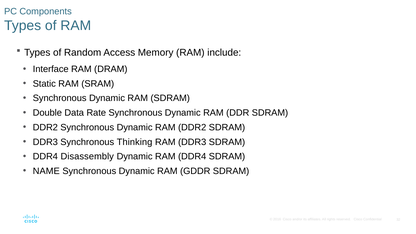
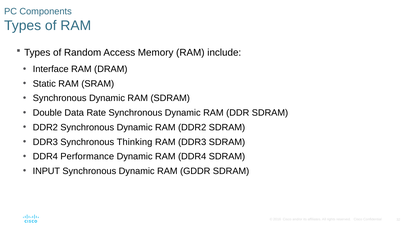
Disassembly: Disassembly -> Performance (87, 157)
NAME: NAME -> INPUT (46, 171)
